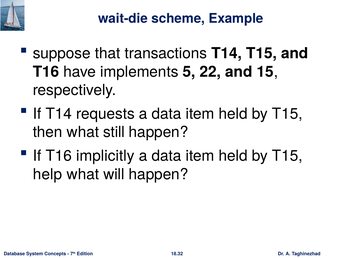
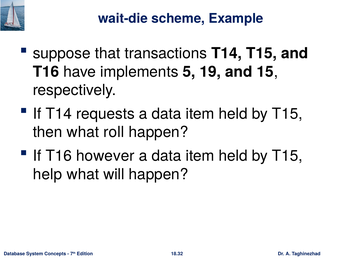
22: 22 -> 19 (210, 72)
still: still -> roll (114, 132)
implicitly: implicitly -> however (105, 156)
